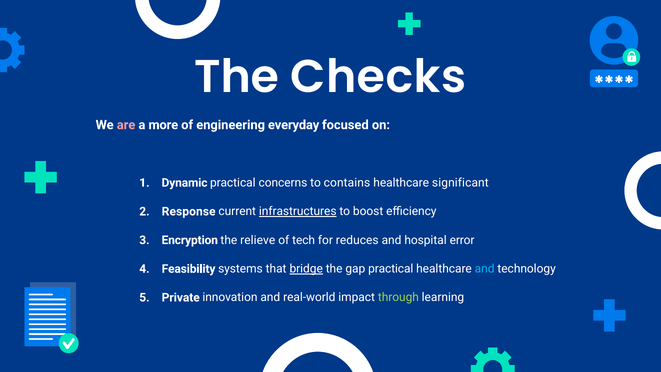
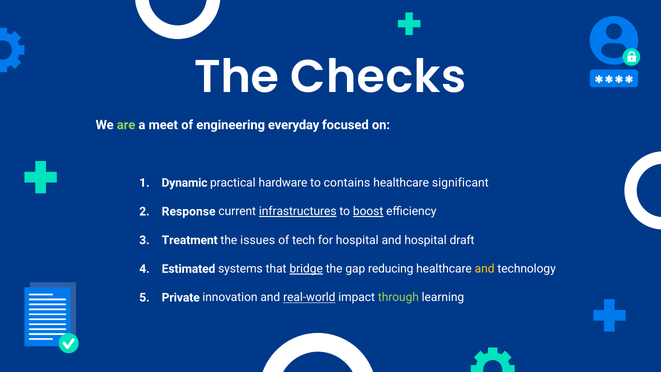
are colour: pink -> light green (126, 125)
more: more -> meet (163, 125)
concerns: concerns -> hardware (283, 183)
boost underline: none -> present (368, 211)
Encryption: Encryption -> Treatment (190, 240)
relieve: relieve -> issues (258, 240)
for reduces: reduces -> hospital (357, 240)
error: error -> draft (462, 240)
Feasibility: Feasibility -> Estimated (189, 269)
gap practical: practical -> reducing (391, 269)
and colour: light blue -> yellow (485, 269)
real-world underline: none -> present (309, 297)
